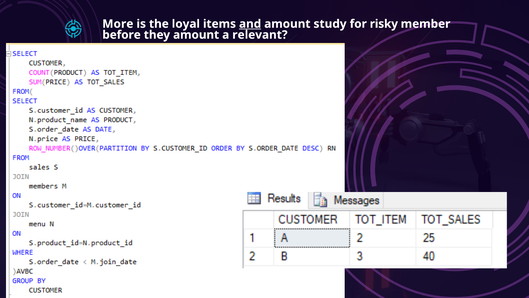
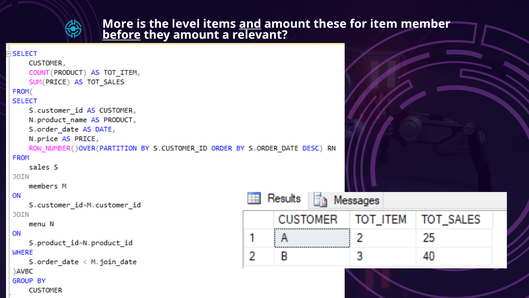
loyal: loyal -> level (186, 24)
study: study -> these (330, 24)
risky: risky -> item (384, 24)
before underline: none -> present (122, 35)
